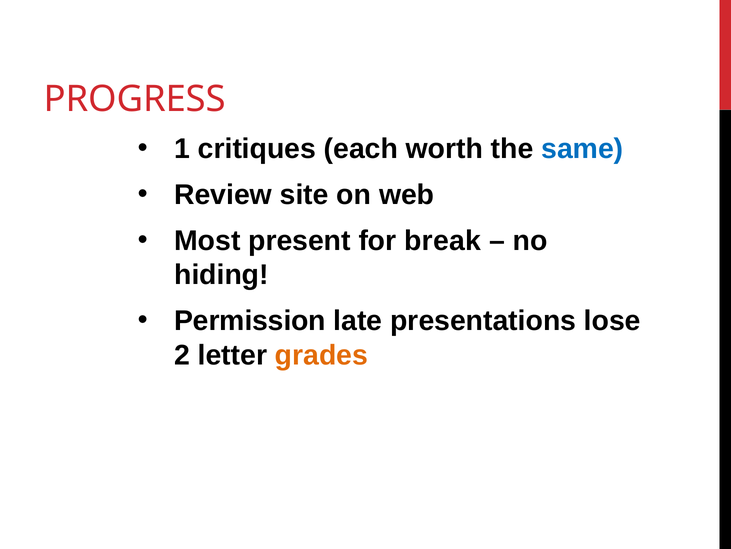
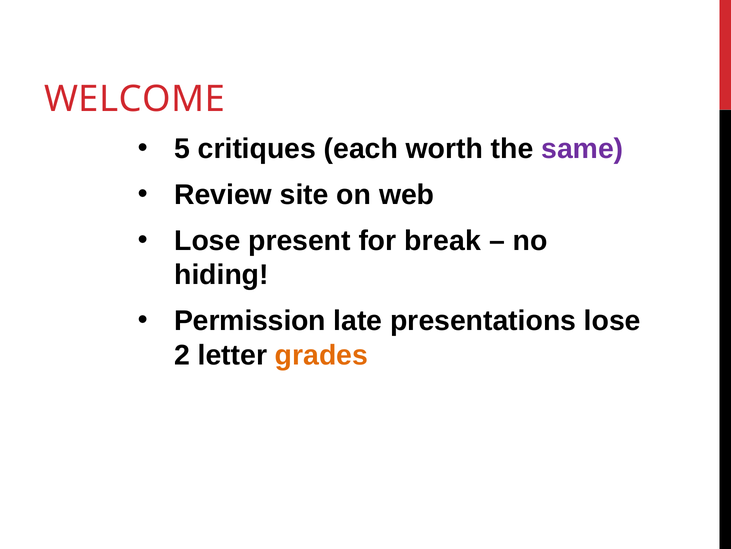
PROGRESS: PROGRESS -> WELCOME (135, 99)
1: 1 -> 5 (182, 149)
same colour: blue -> purple (582, 149)
Most: Most -> Lose (207, 240)
